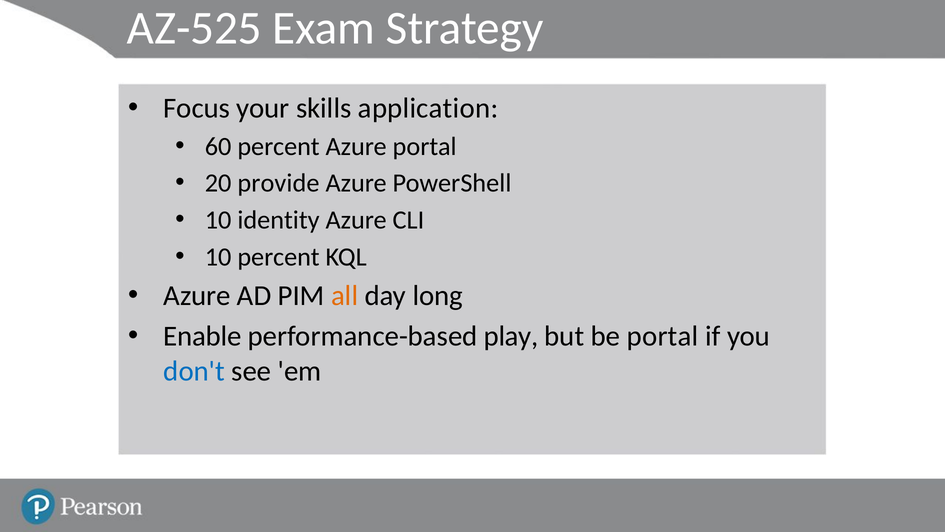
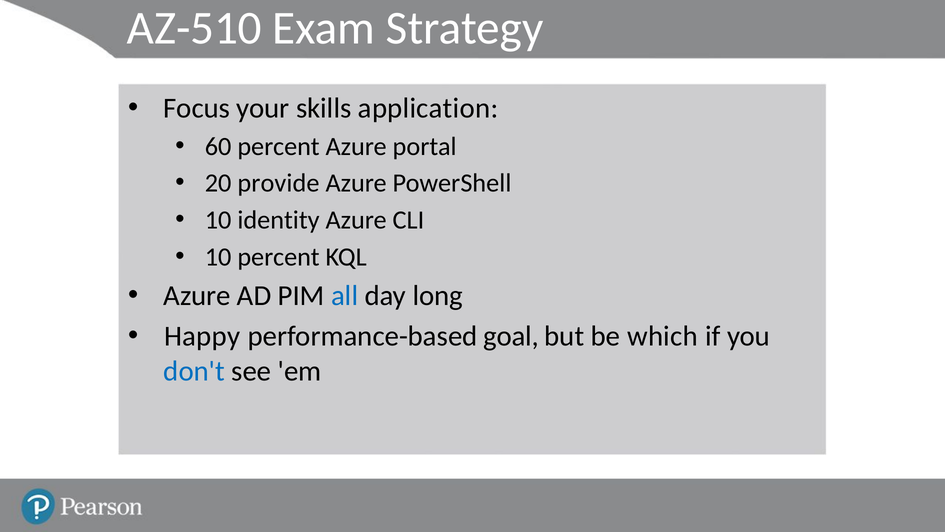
AZ-525: AZ-525 -> AZ-510 (194, 28)
all colour: orange -> blue (345, 296)
Enable: Enable -> Happy (202, 336)
play: play -> goal (511, 336)
be portal: portal -> which (663, 336)
